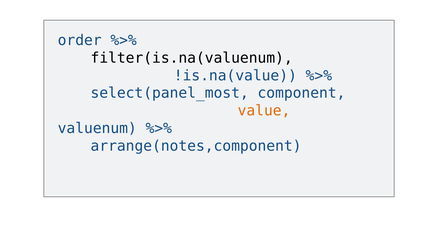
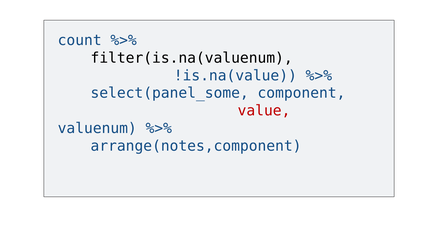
order: order -> count (80, 40)
select(panel_most: select(panel_most -> select(panel_some (170, 93)
value colour: orange -> red (264, 110)
